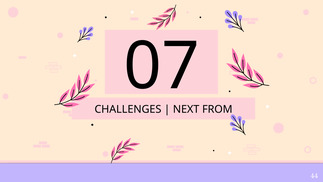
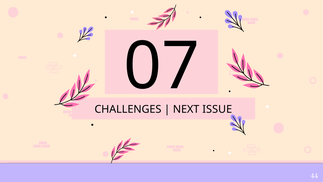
FROM: FROM -> ISSUE (217, 109)
